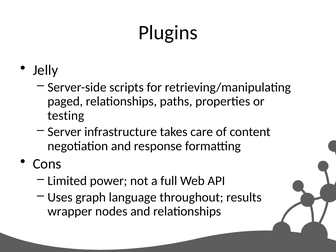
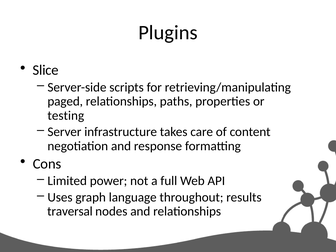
Jelly: Jelly -> Slice (46, 70)
wrapper: wrapper -> traversal (70, 211)
